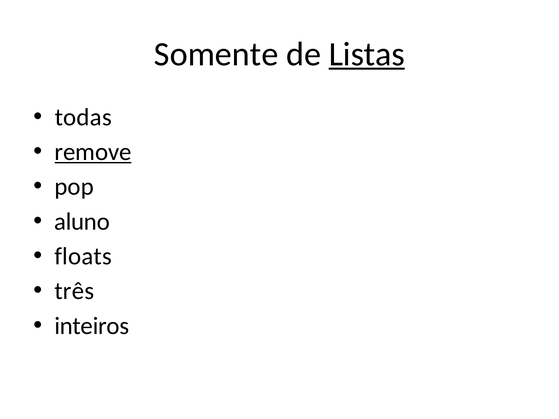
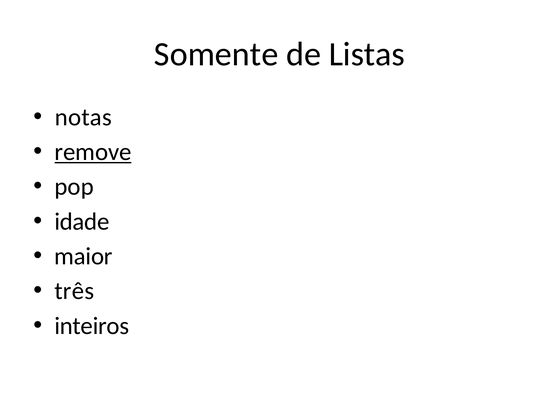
Listas underline: present -> none (367, 54)
todas: todas -> notas (83, 117)
aluno: aluno -> idade (82, 222)
floats: floats -> maior (83, 256)
